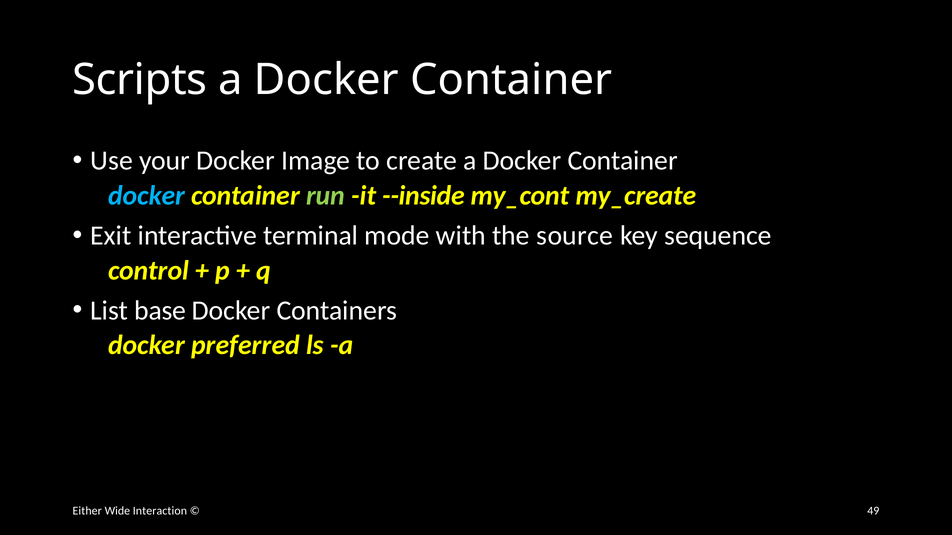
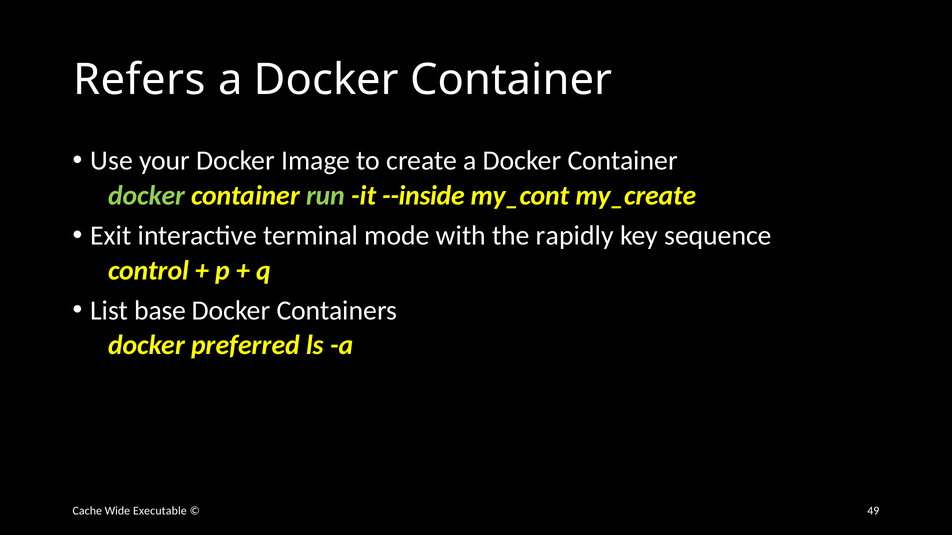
Scripts: Scripts -> Refers (139, 80)
docker colour: light blue -> light green (147, 196)
source: source -> rapidly (575, 236)
Either: Either -> Cache (87, 511)
Interaction: Interaction -> Executable (160, 511)
